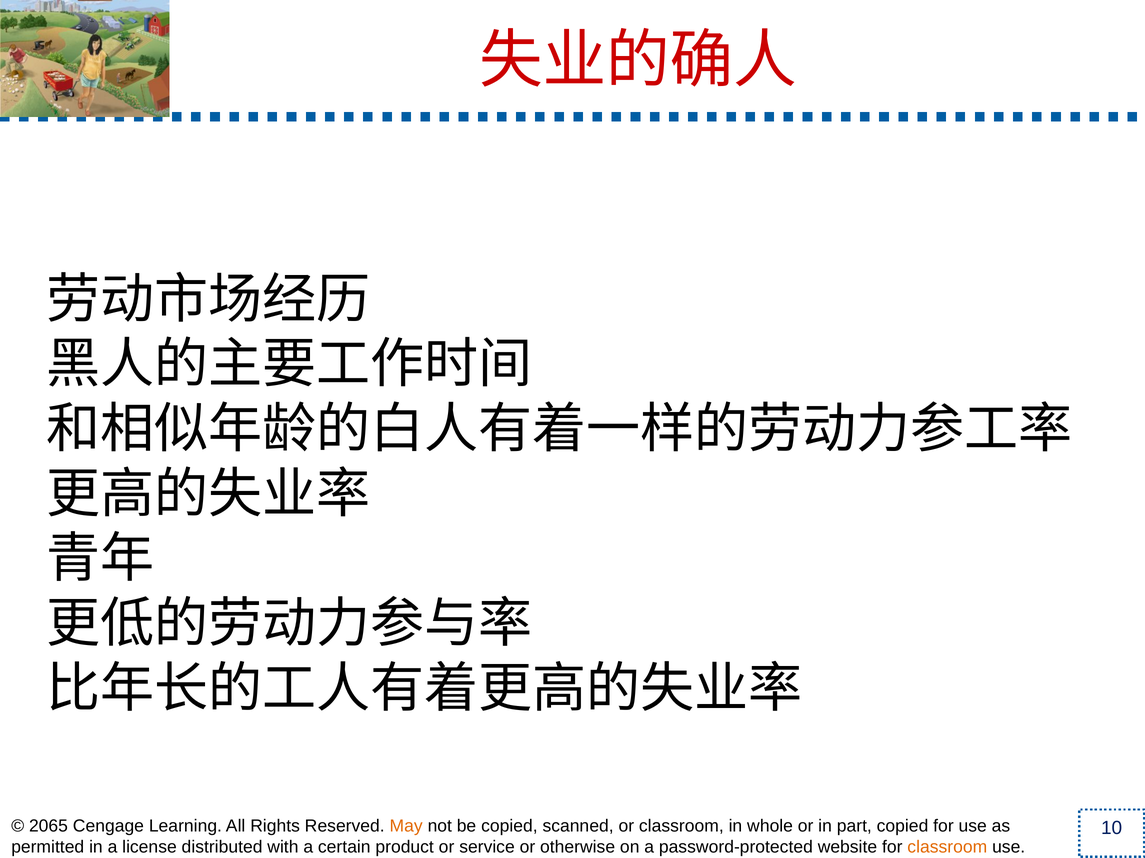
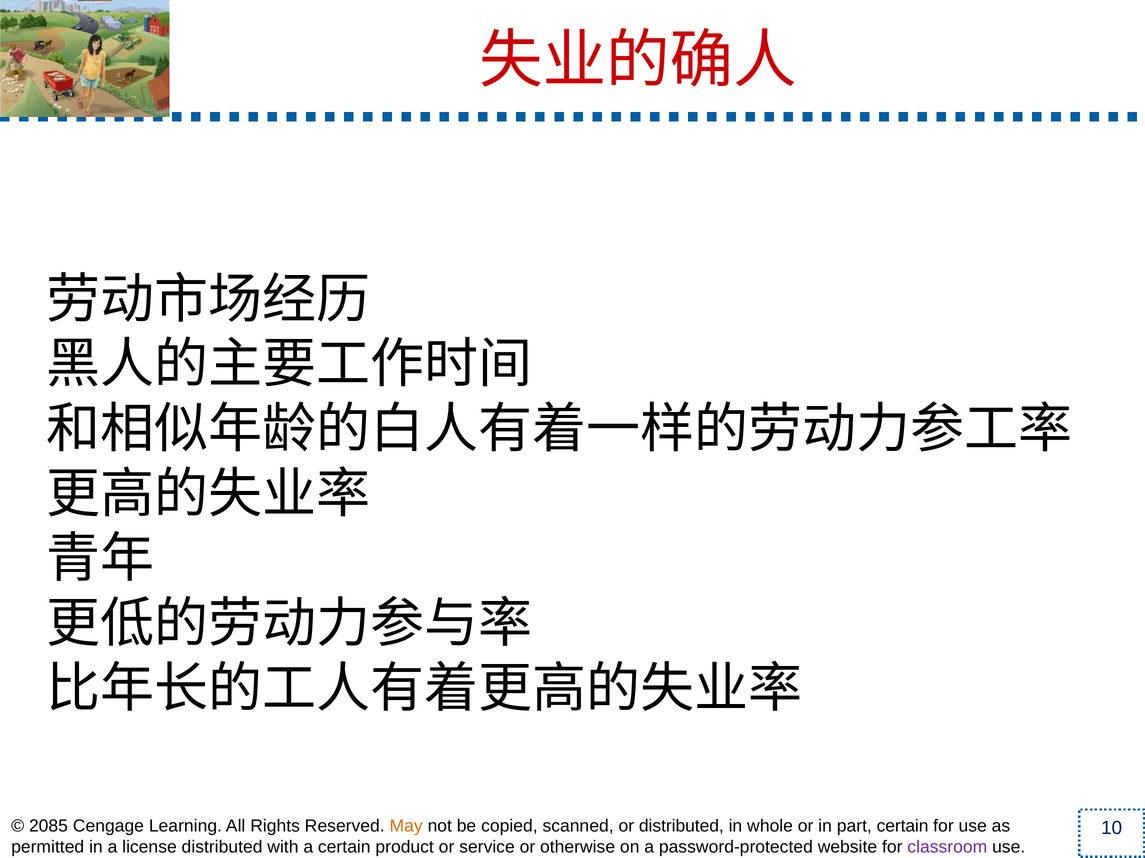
2065: 2065 -> 2085 (48, 827)
or classroom: classroom -> distributed (681, 827)
part copied: copied -> certain (903, 827)
classroom colour: orange -> purple (947, 848)
